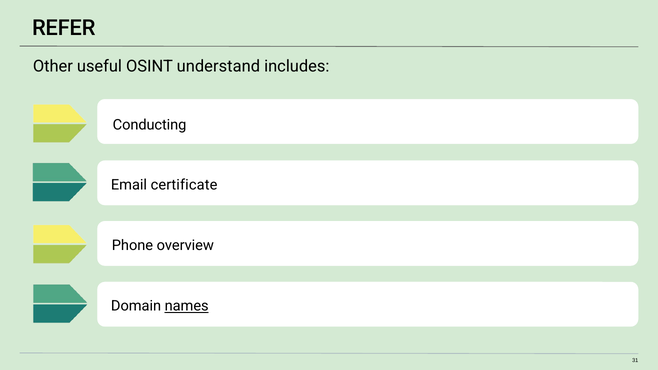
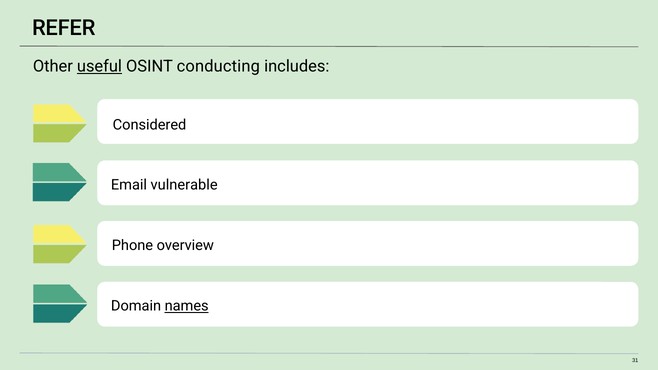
useful underline: none -> present (99, 66)
understand: understand -> conducting (218, 66)
Conducting: Conducting -> Considered (150, 125)
certificate: certificate -> vulnerable (184, 185)
